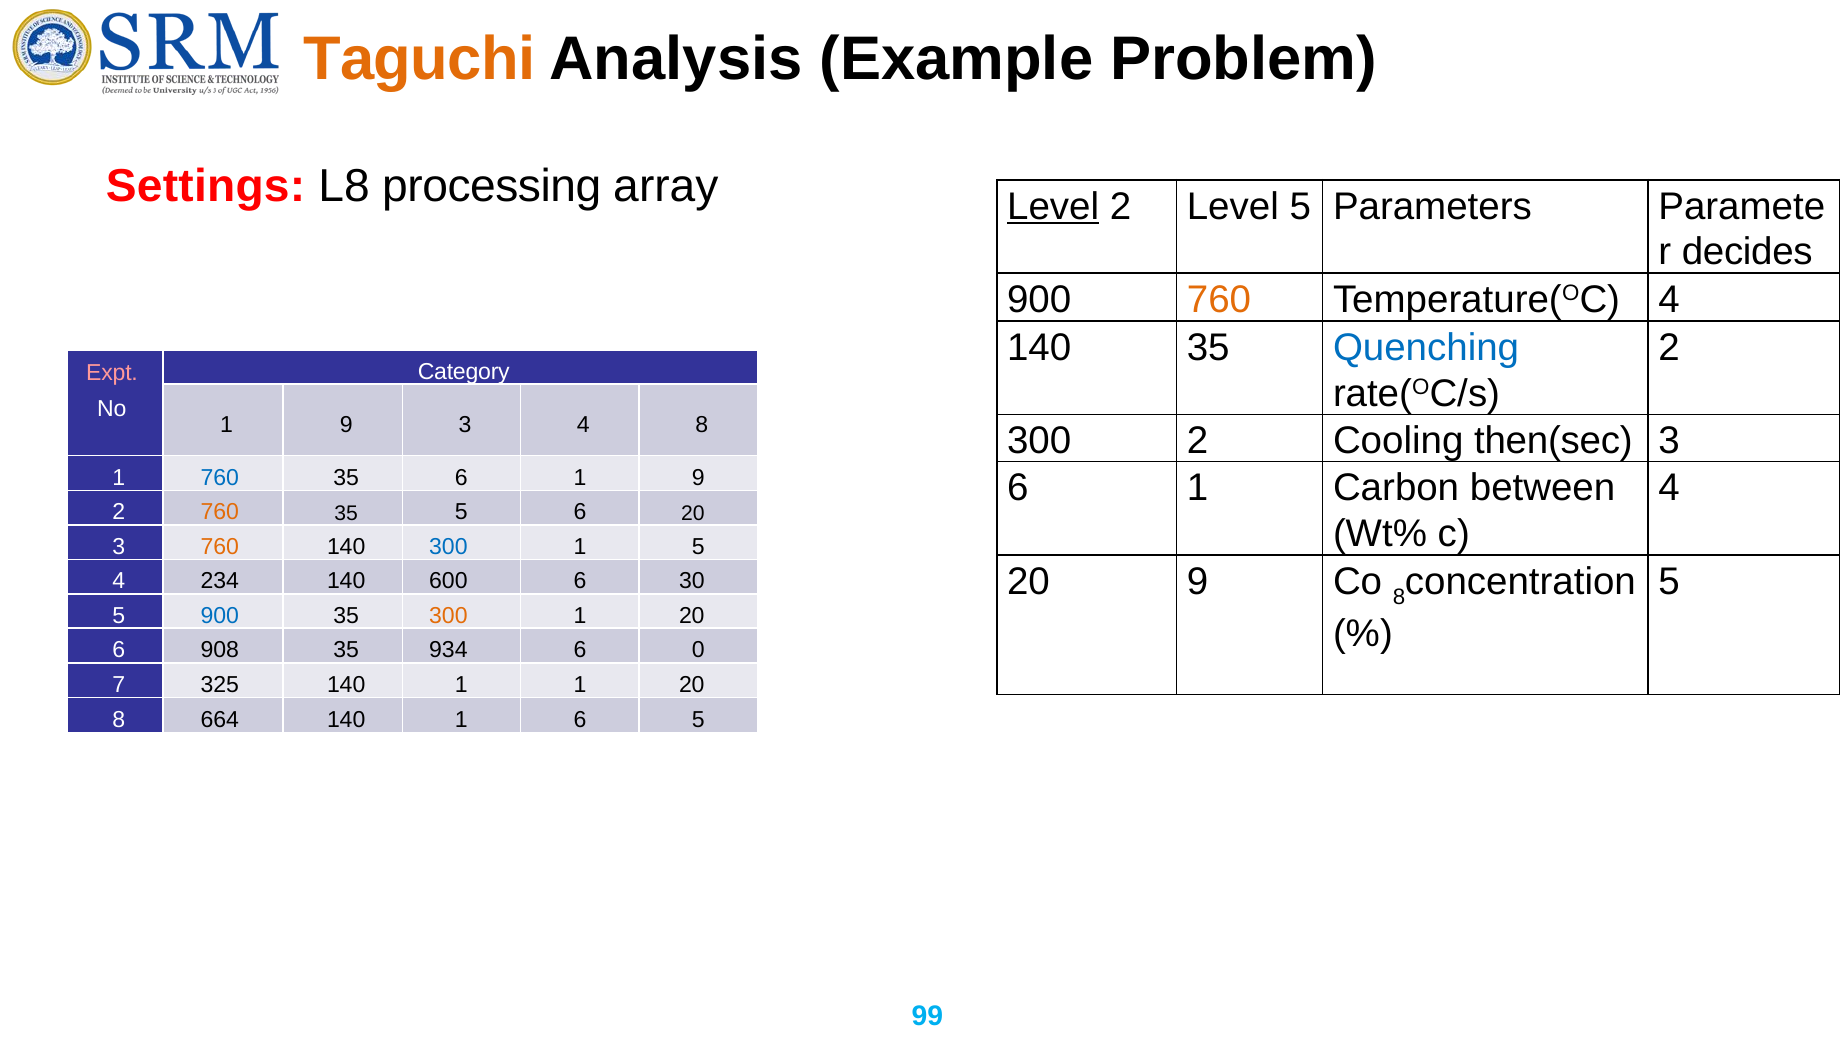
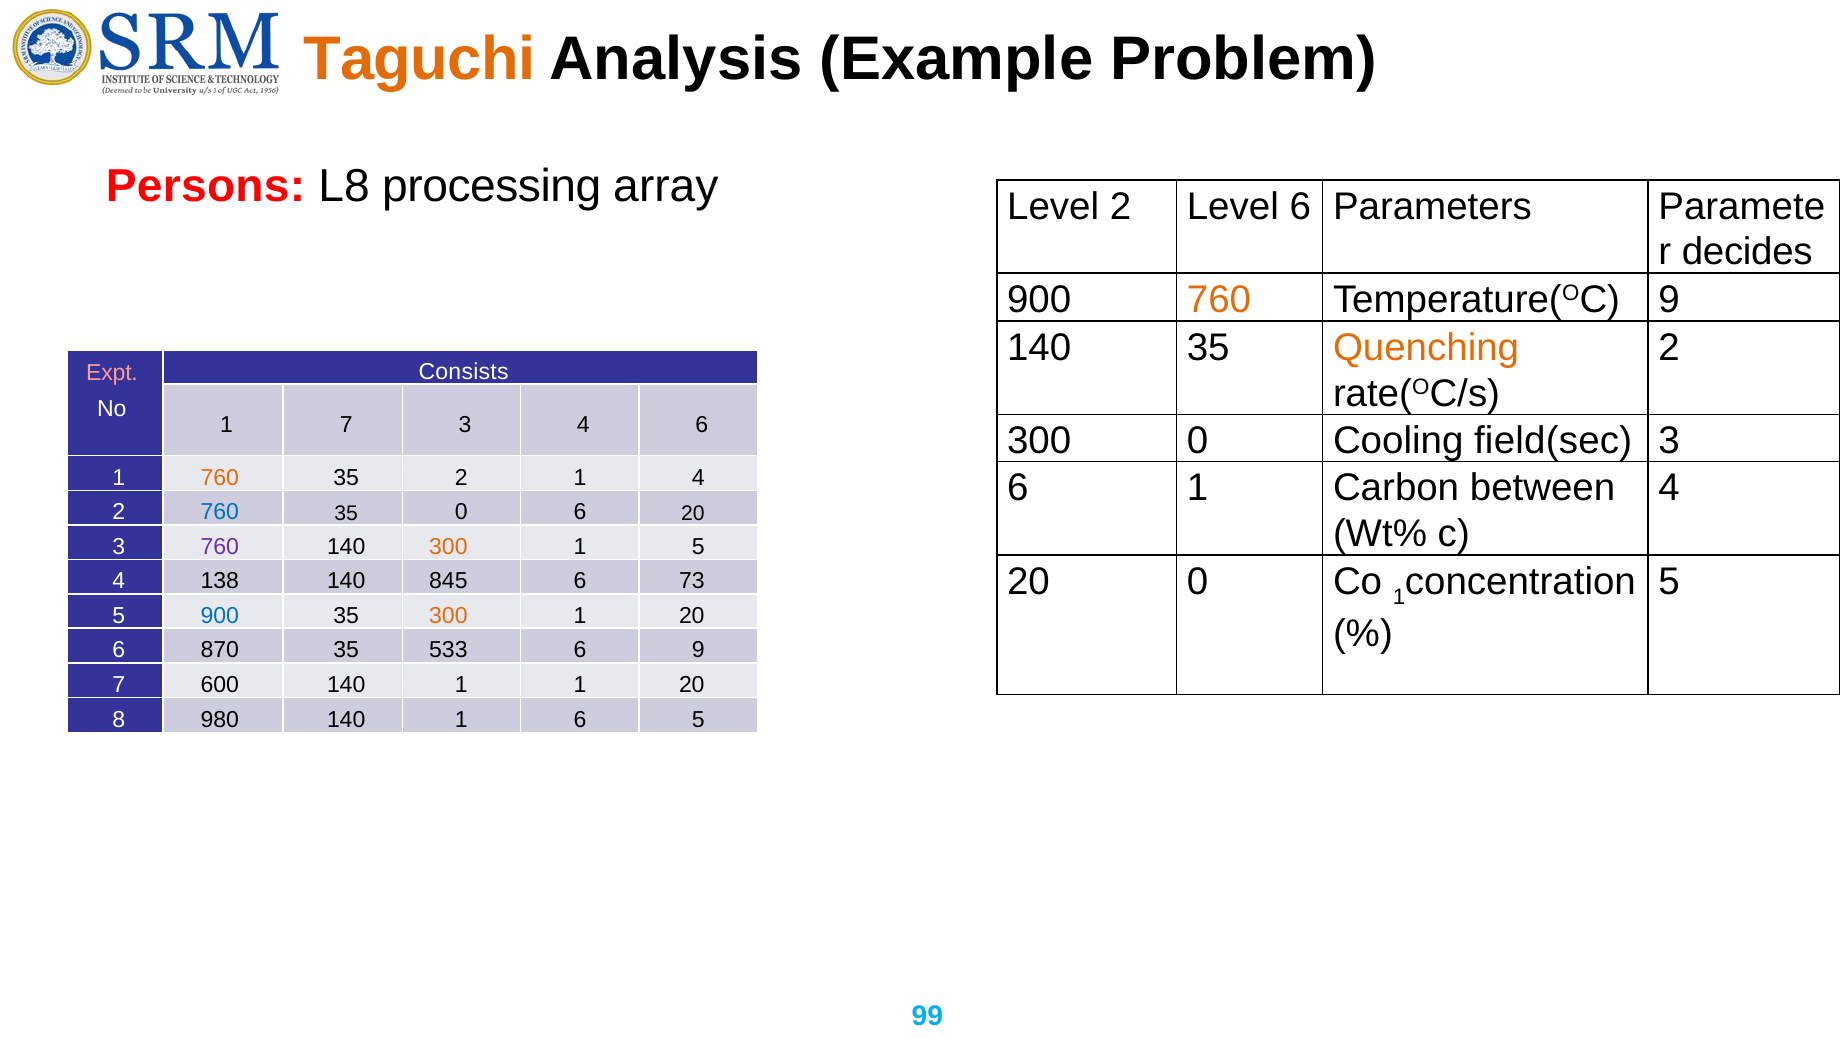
Settings: Settings -> Persons (206, 186)
Level underline: present -> none (1053, 206)
Level 5: 5 -> 6 (1300, 206)
Temperature(OC 4: 4 -> 9 (1669, 300)
Quenching colour: blue -> orange (1426, 348)
Category: Category -> Consists (464, 372)
9: 9 -> 7 (346, 425)
4 8: 8 -> 6 (702, 425)
300 2: 2 -> 0 (1198, 441)
then(sec: then(sec -> field(sec (1553, 441)
760 colour: blue -> orange (220, 478)
35 6: 6 -> 2 (461, 478)
9: 9 -> 4 (698, 478)
760 colour: orange -> blue (220, 512)
35 5: 5 -> 0 (461, 512)
760 colour: orange -> purple (220, 547)
300 colour: blue -> orange (448, 547)
20 9: 9 -> 0 (1198, 582)
Co 8: 8 -> 1 (1399, 597)
234: 234 -> 138 (220, 581)
600: 600 -> 845 (448, 581)
30: 30 -> 73 (692, 581)
908: 908 -> 870 (220, 650)
934: 934 -> 533 (448, 650)
6 0: 0 -> 9 (698, 650)
325: 325 -> 600 (220, 685)
664: 664 -> 980 (220, 720)
